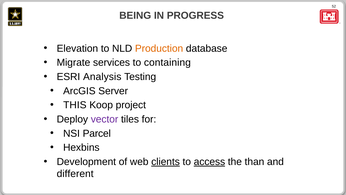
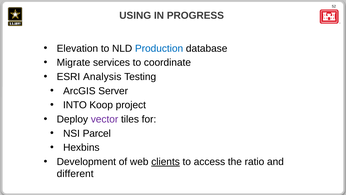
BEING: BEING -> USING (135, 15)
Production colour: orange -> blue (159, 48)
containing: containing -> coordinate (167, 62)
THIS: THIS -> INTO (75, 105)
access underline: present -> none (209, 161)
than: than -> ratio (254, 161)
